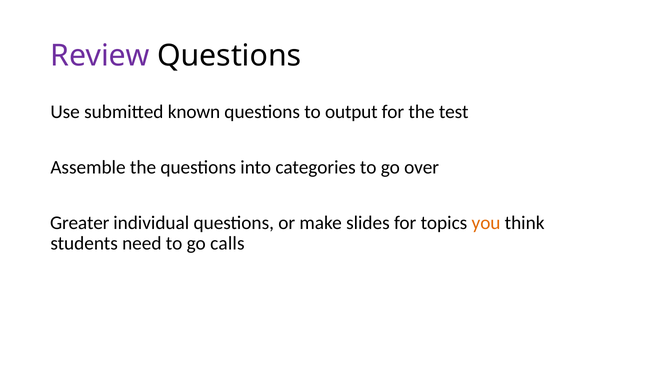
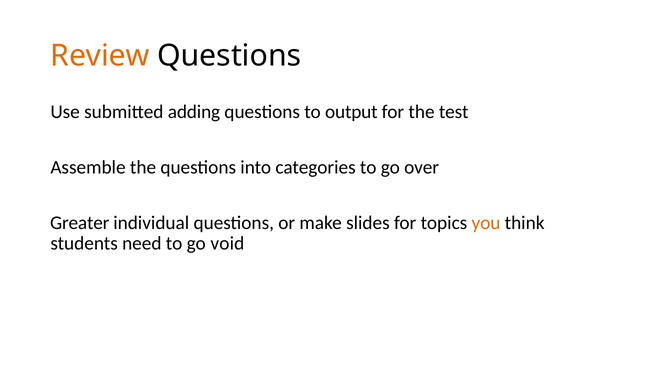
Review colour: purple -> orange (100, 56)
known: known -> adding (194, 112)
calls: calls -> void (227, 243)
